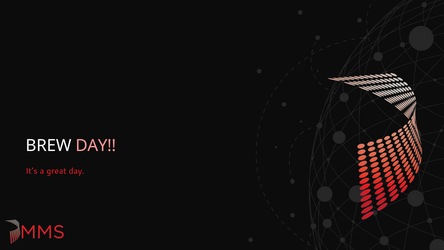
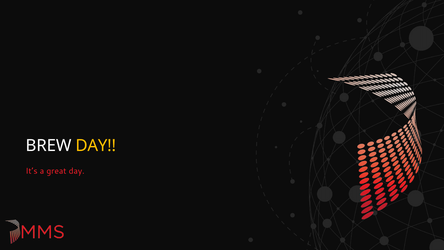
DAY colour: pink -> yellow (96, 146)
